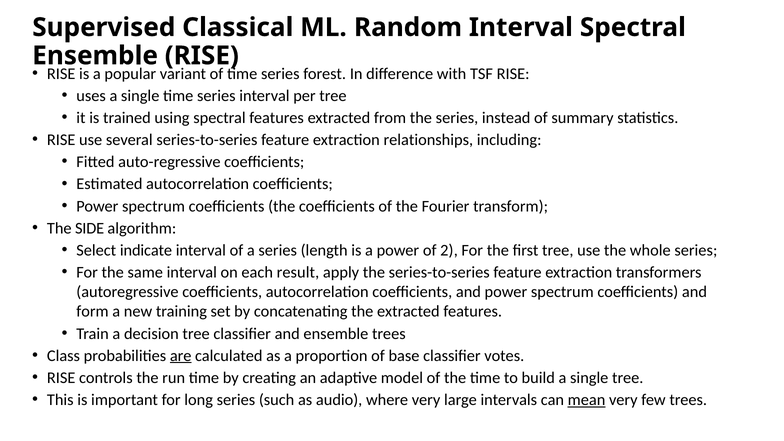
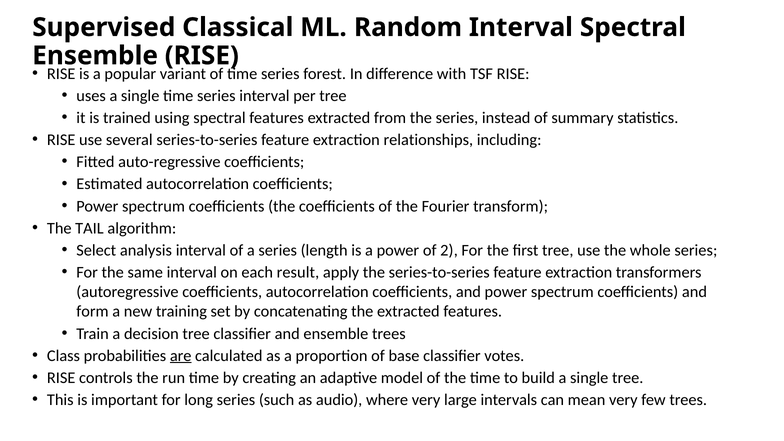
SIDE: SIDE -> TAIL (89, 228)
indicate: indicate -> analysis (146, 250)
mean underline: present -> none (587, 400)
